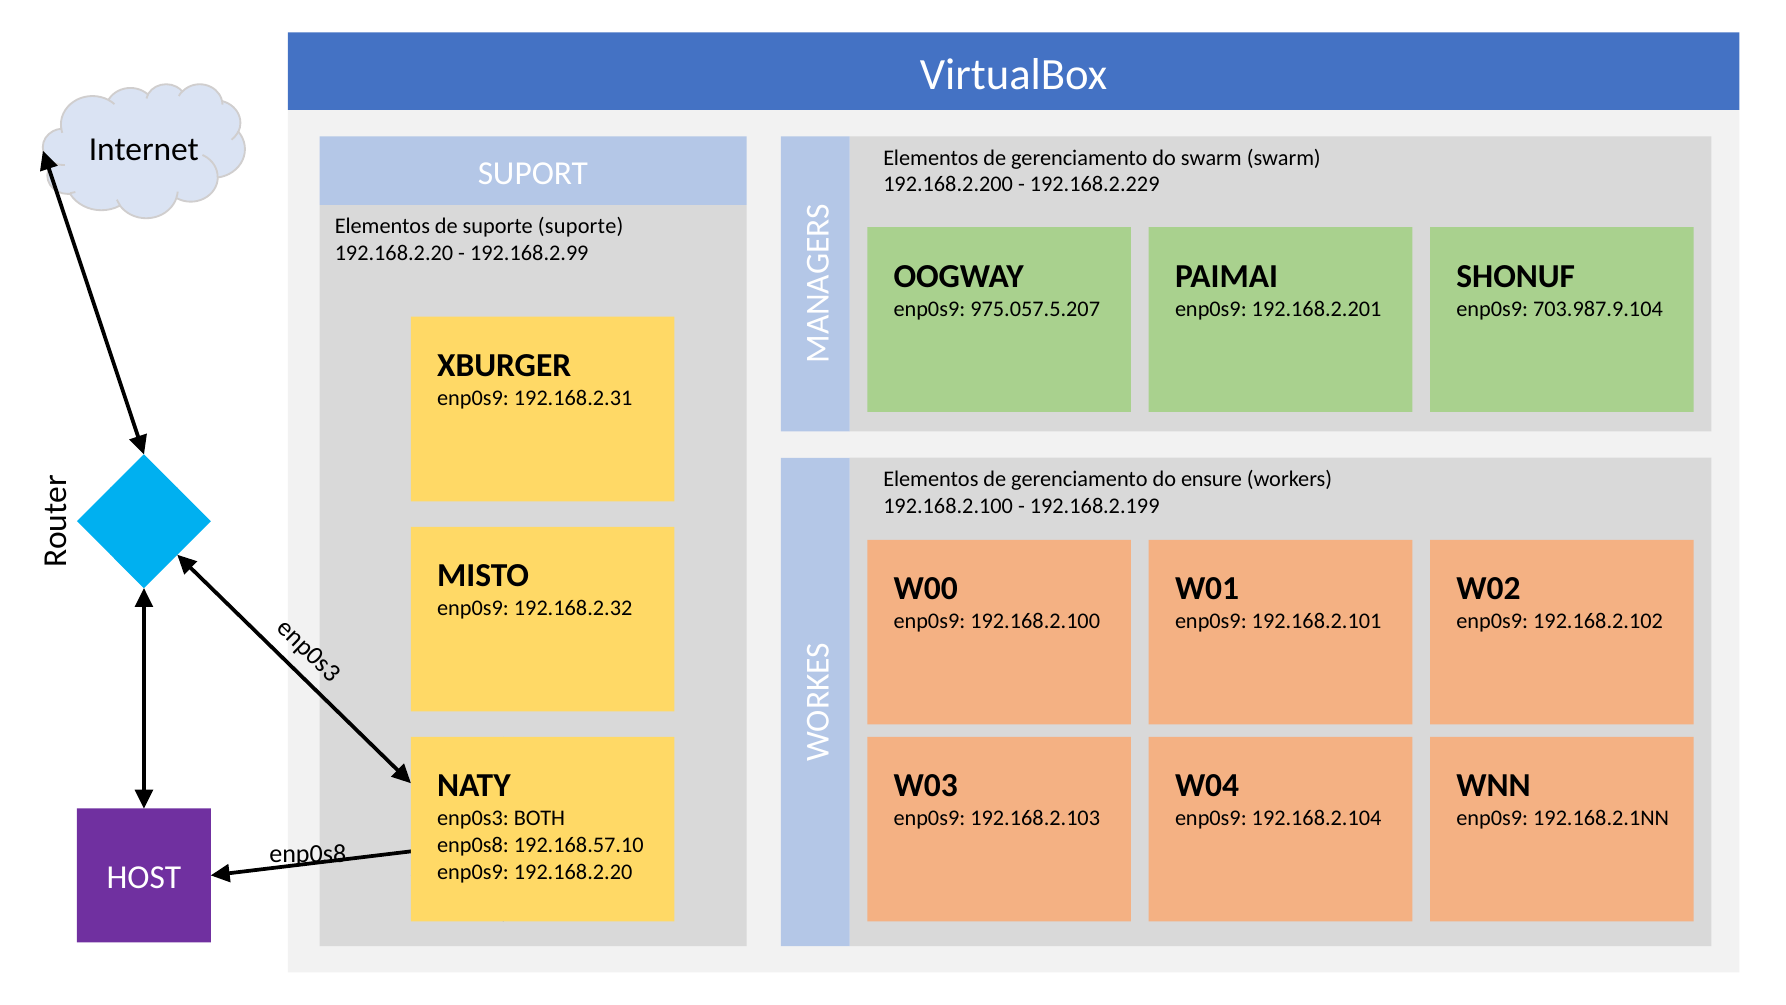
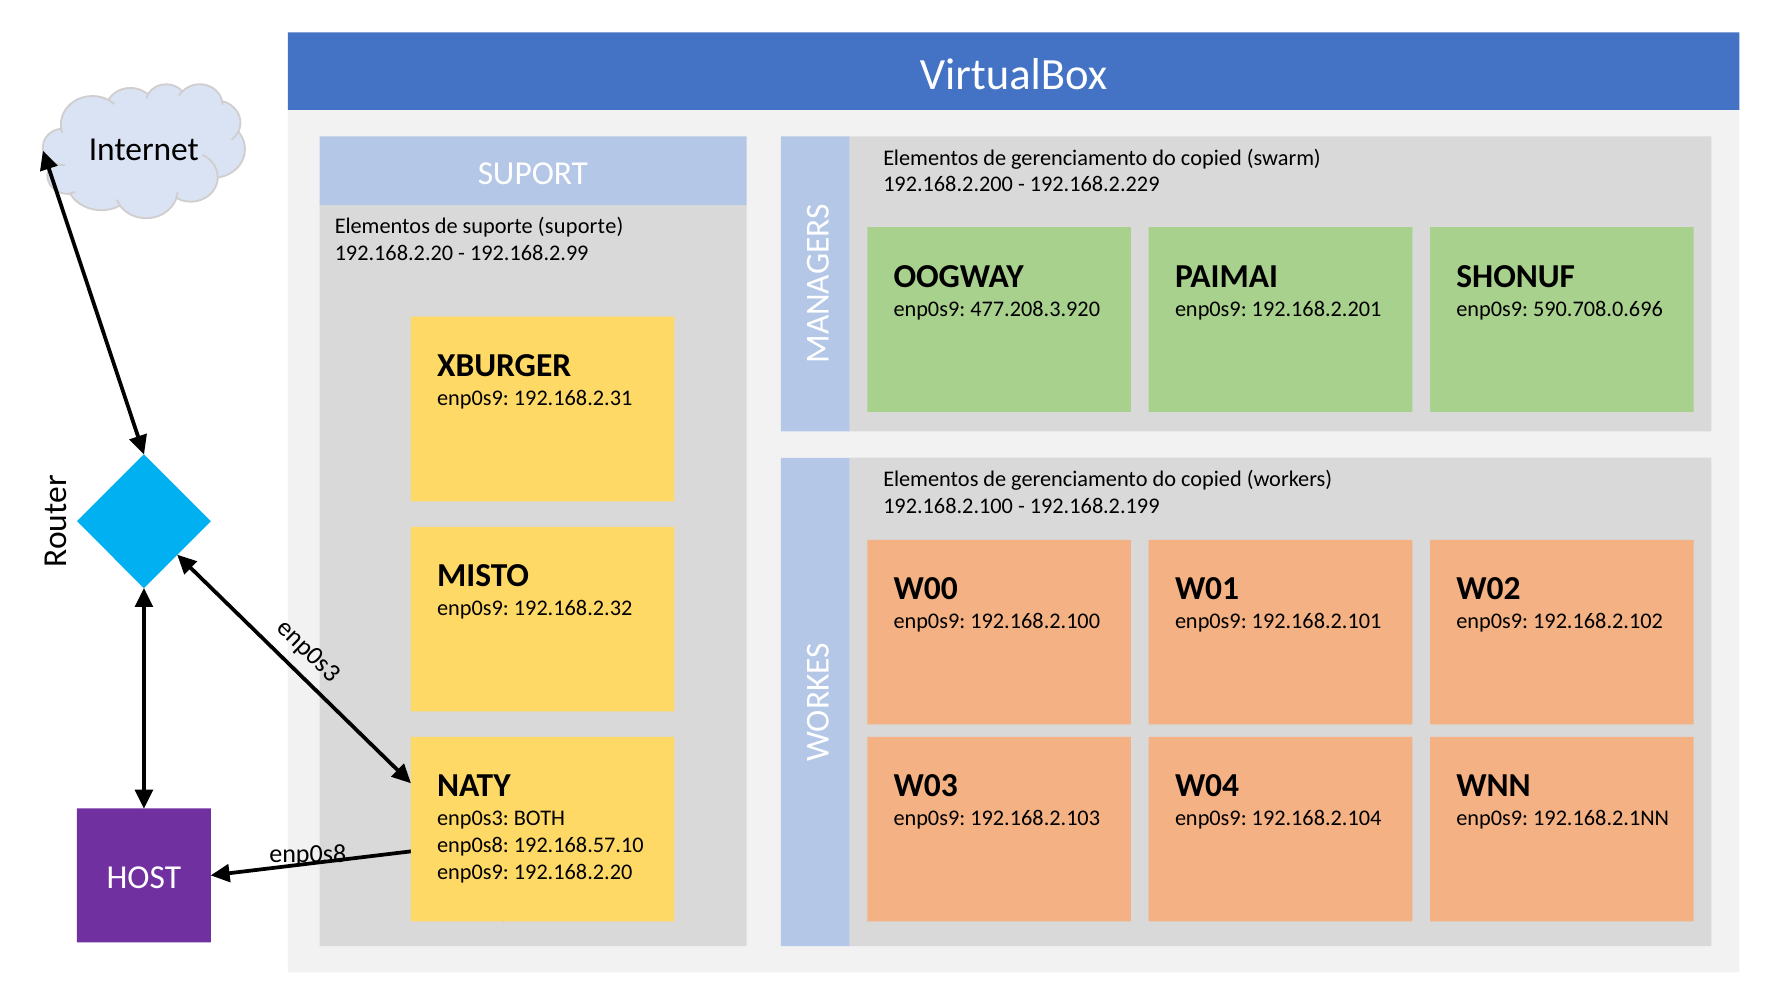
swarm: swarm -> copied (1211, 158)
975.057.5.207: 975.057.5.207 -> 477.208.3.920 (1035, 309)
703.987.9.104: 703.987.9.104 -> 590.708.0.696 (1598, 309)
ensure: ensure -> copied (1211, 479)
